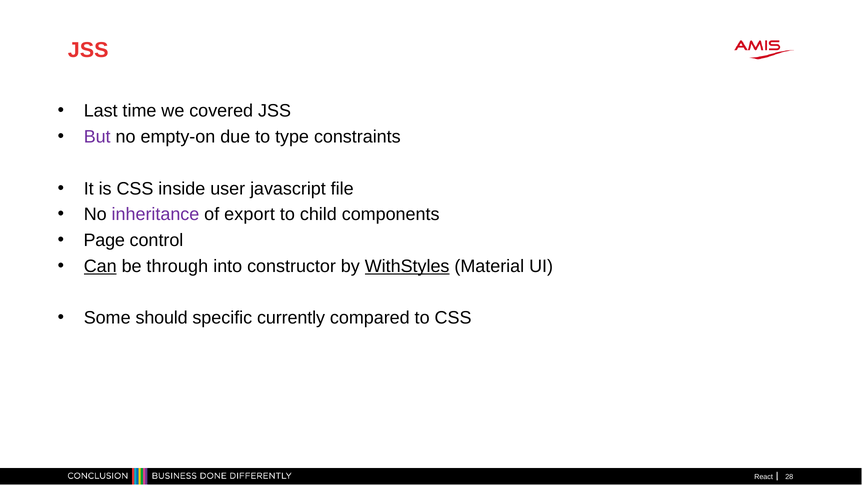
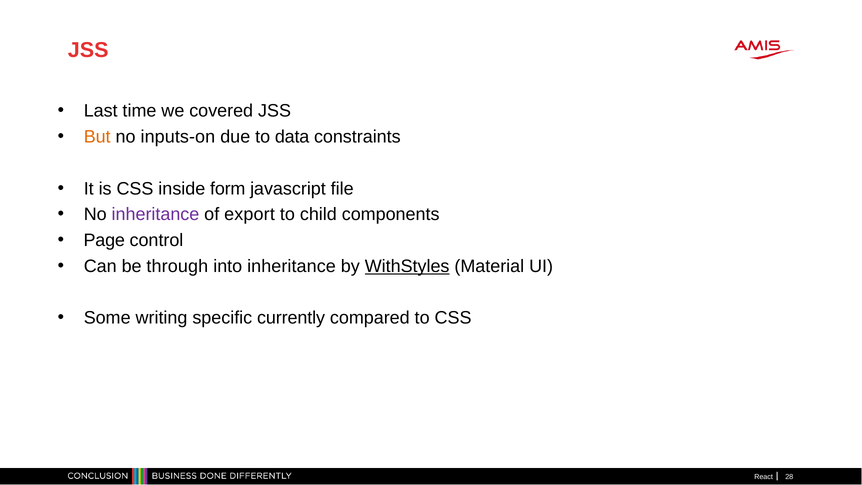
But colour: purple -> orange (97, 137)
empty-on: empty-on -> inputs-on (178, 137)
type: type -> data (292, 137)
user: user -> form (228, 189)
Can underline: present -> none (100, 266)
into constructor: constructor -> inheritance (291, 266)
should: should -> writing (162, 318)
